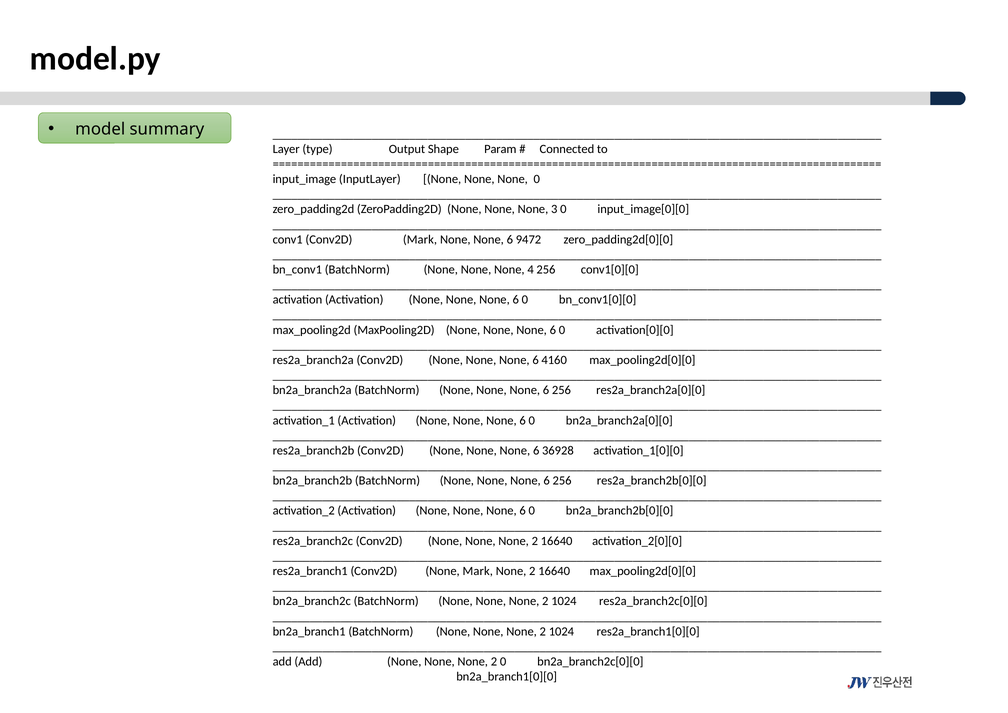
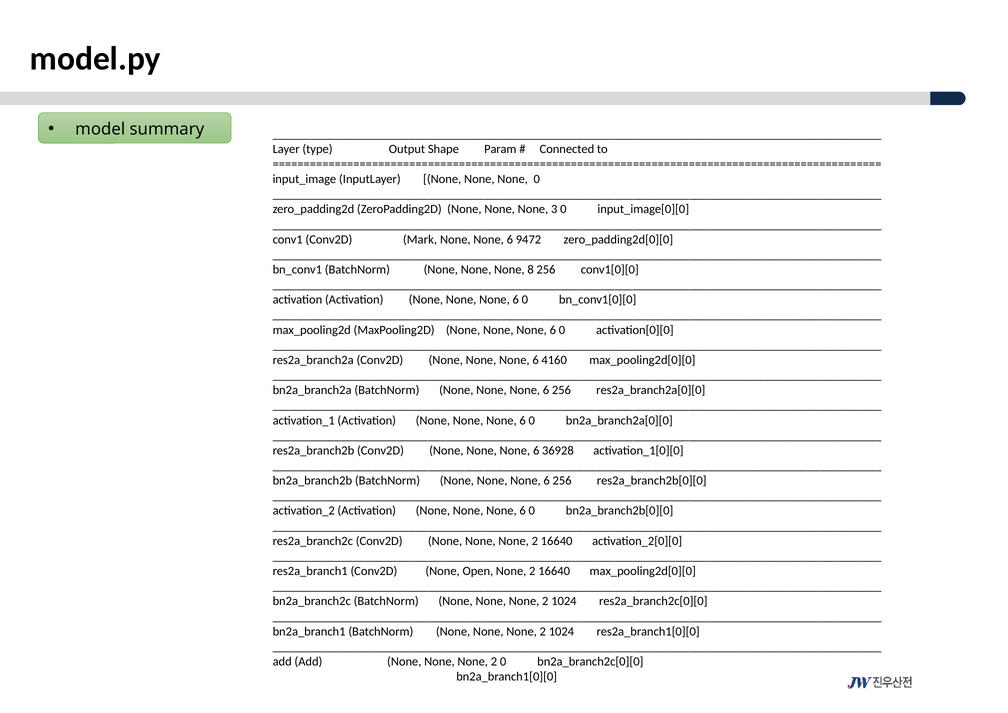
4: 4 -> 8 (531, 270)
None Mark: Mark -> Open (478, 571)
